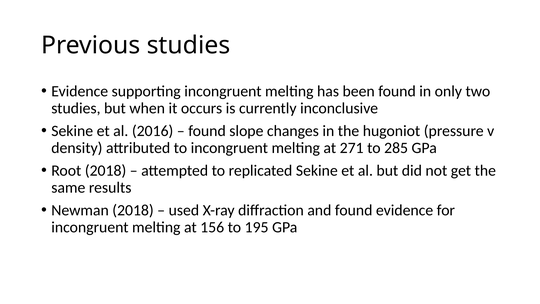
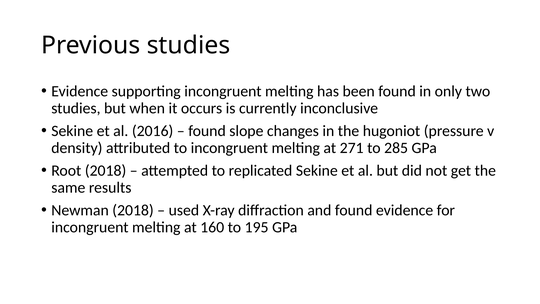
156: 156 -> 160 (212, 227)
